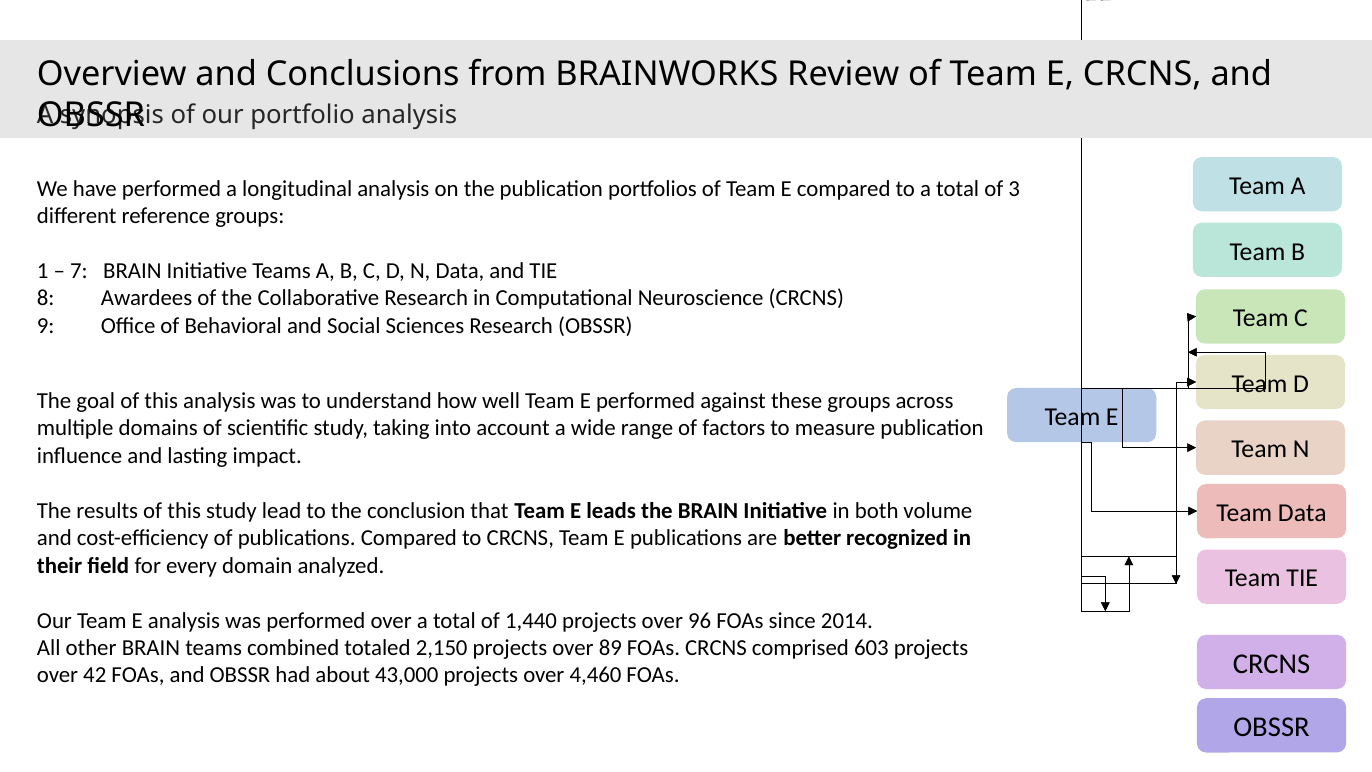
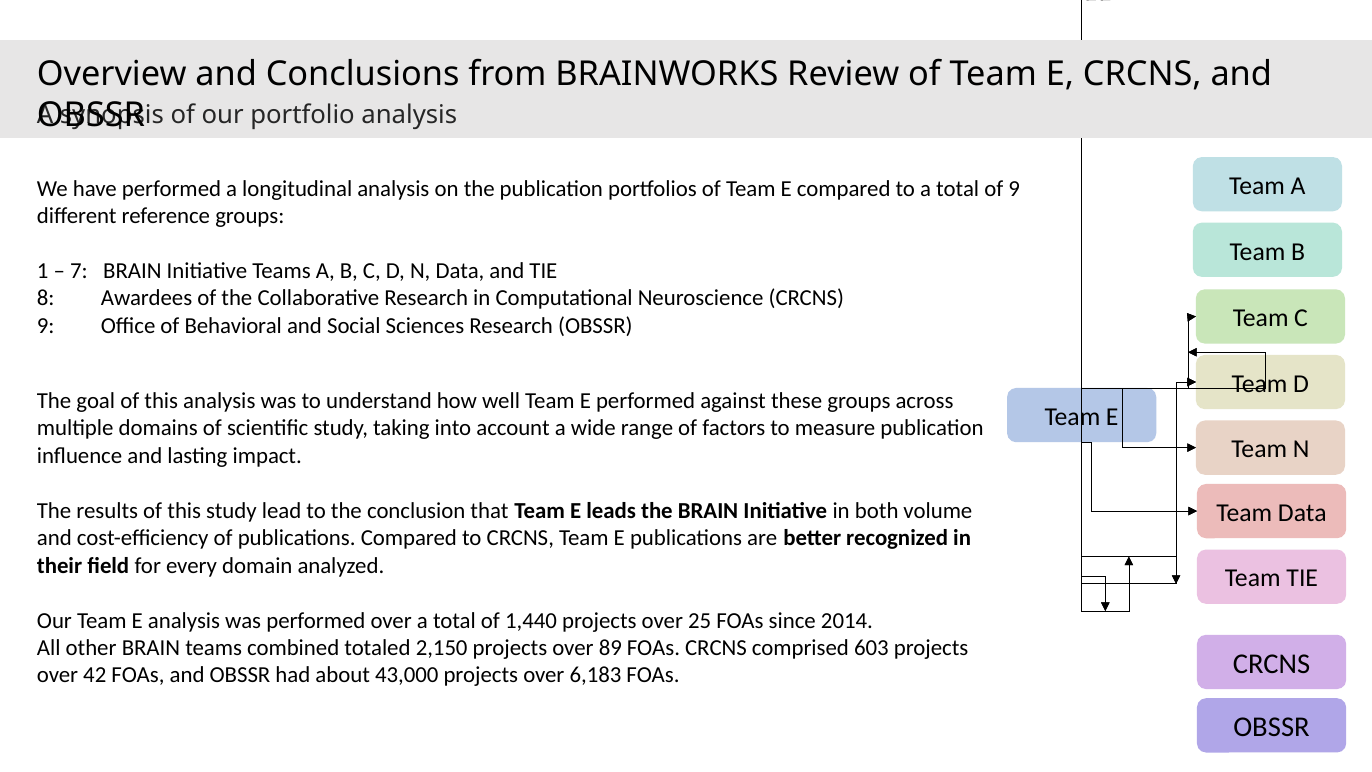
of 3: 3 -> 9 (1014, 189)
96: 96 -> 25 (700, 620)
4,460: 4,460 -> 6,183 (596, 675)
